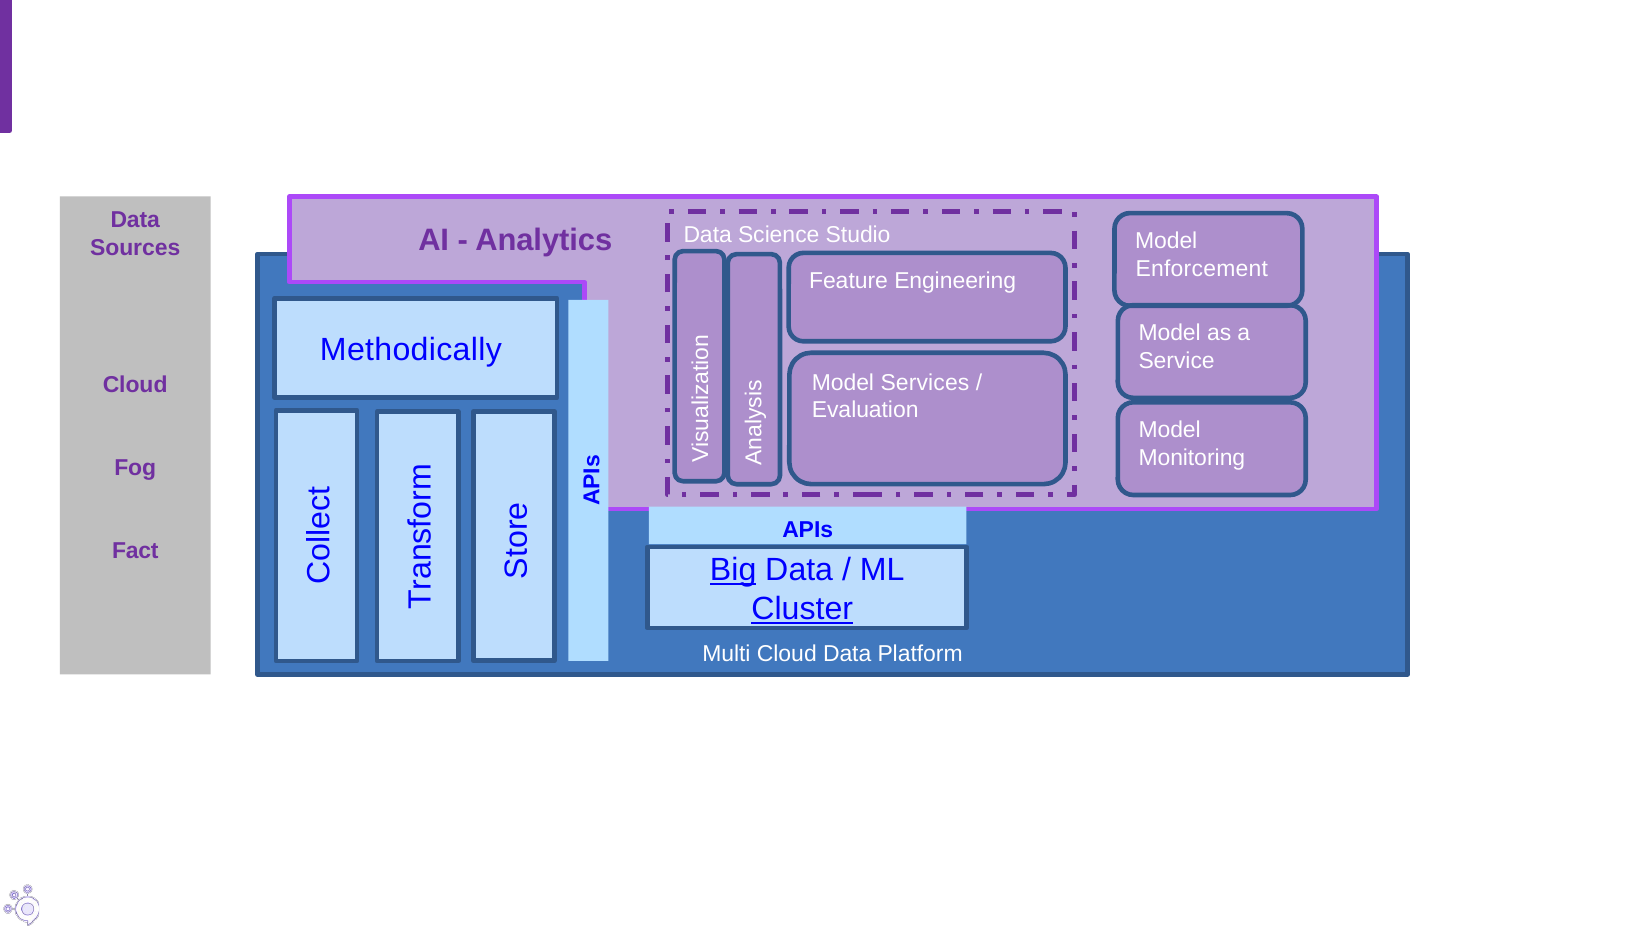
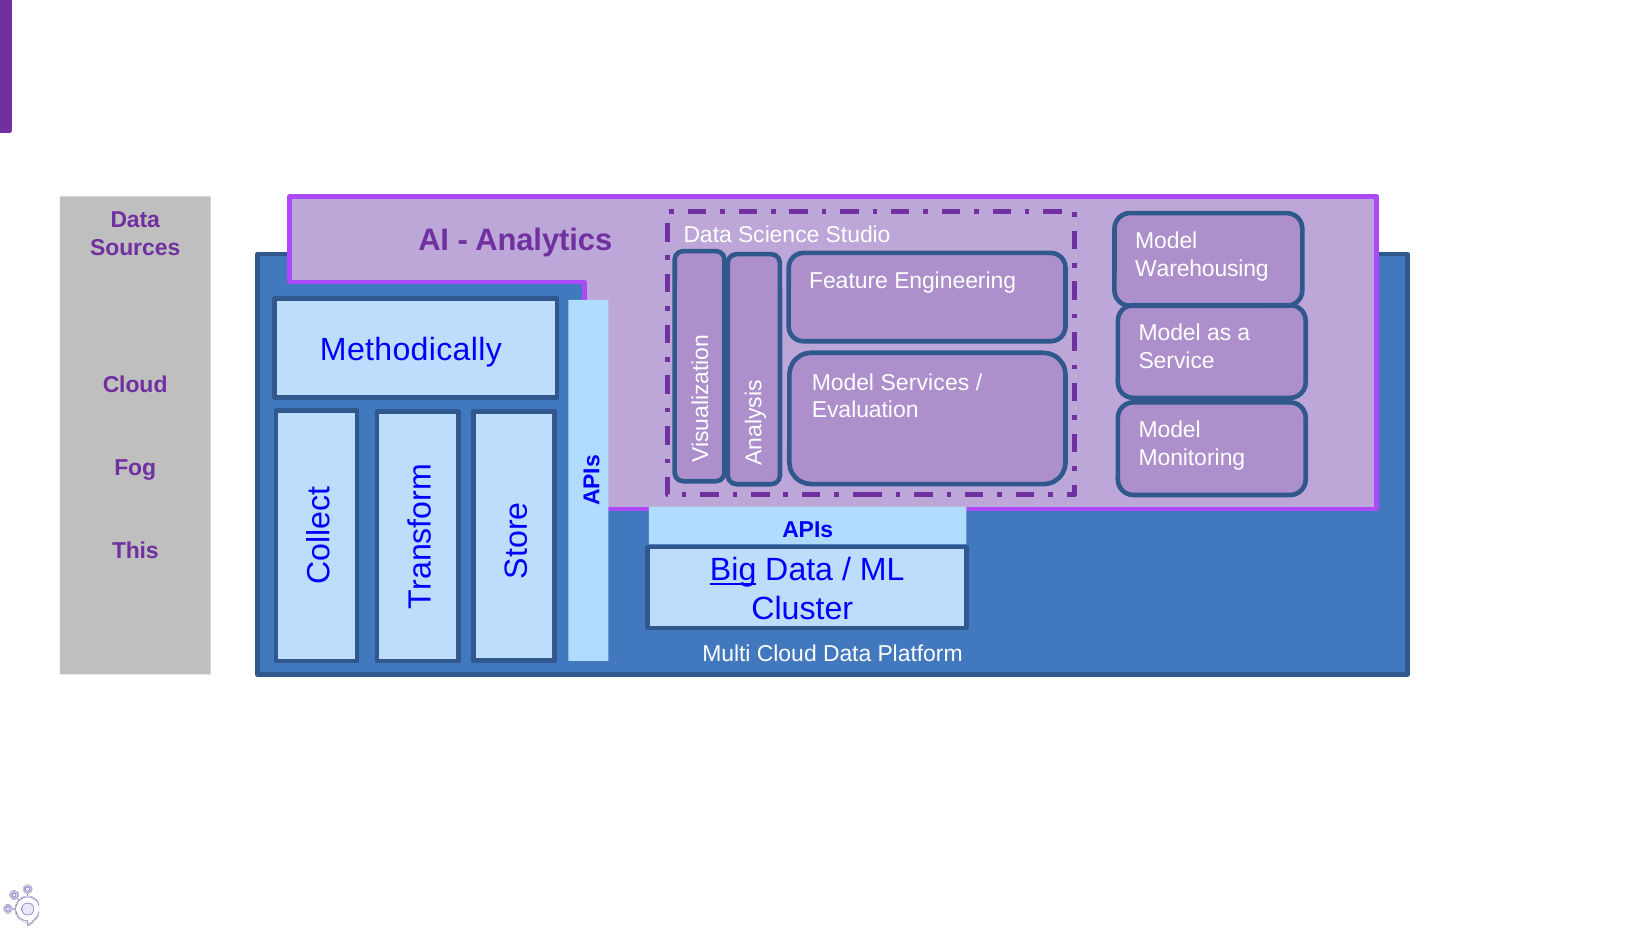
Enforcement: Enforcement -> Warehousing (1202, 269)
Fact: Fact -> This (135, 551)
Cluster underline: present -> none (802, 609)
